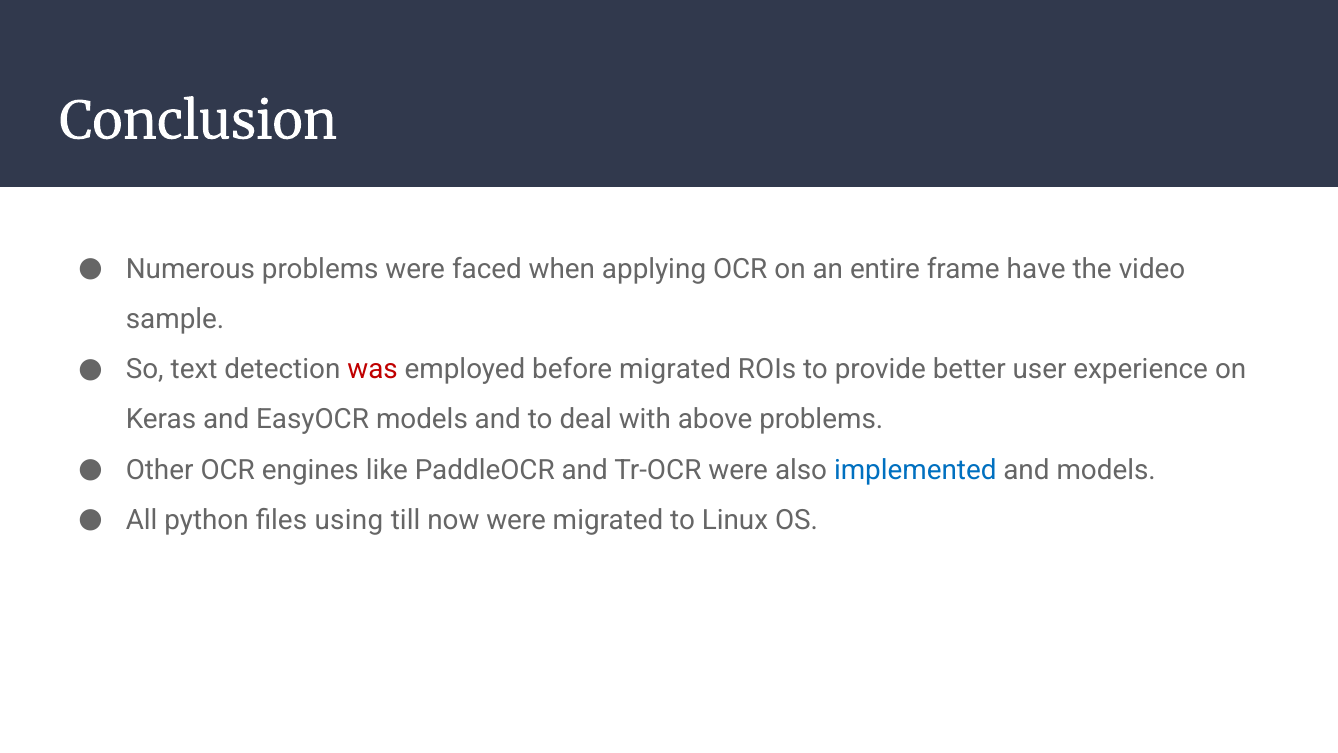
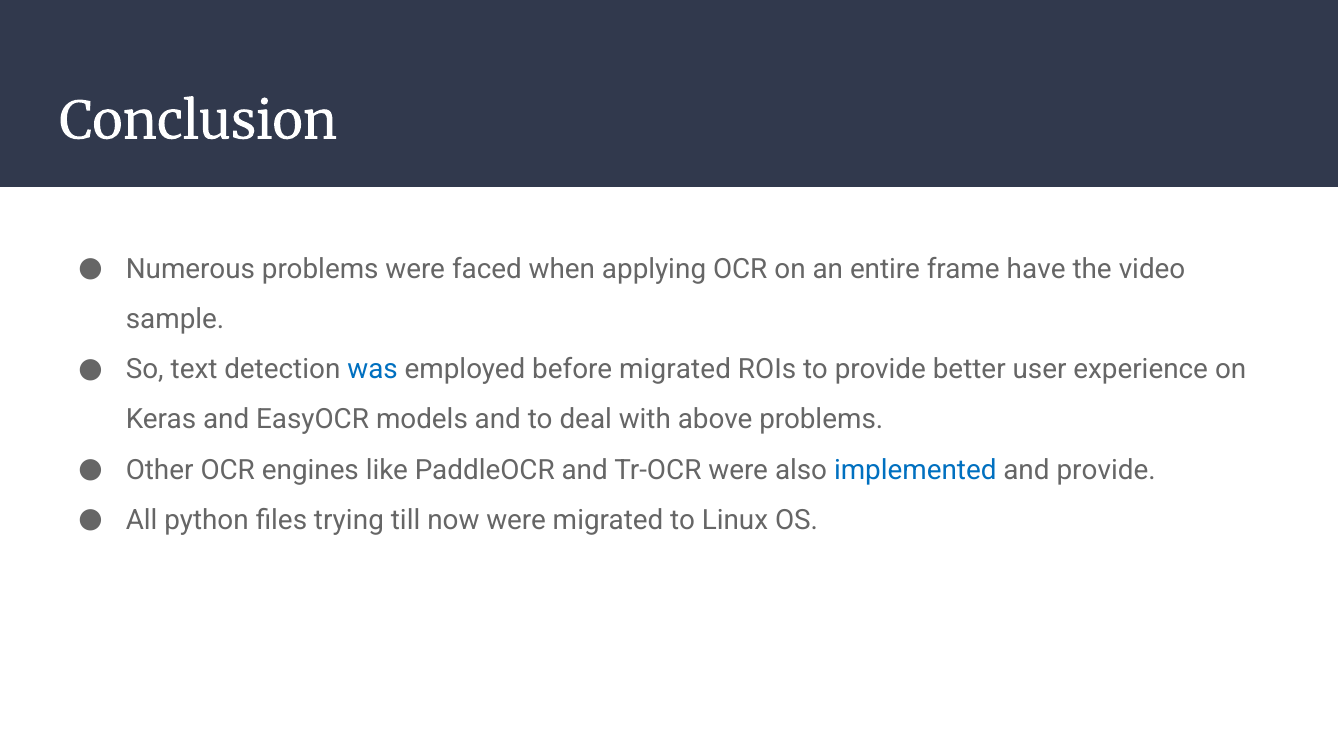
was colour: red -> blue (373, 369)
and models: models -> provide (1106, 470)
using: using -> trying (349, 520)
